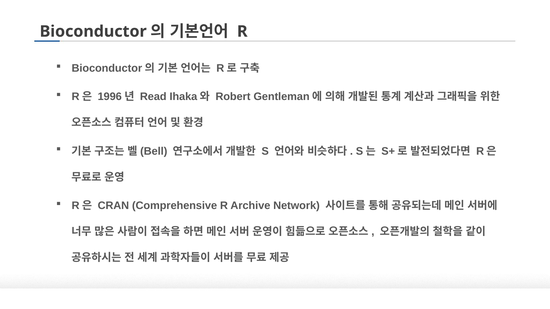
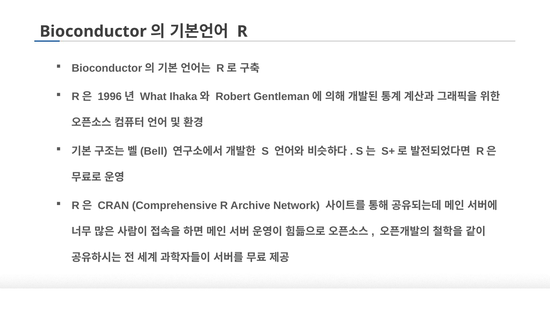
Read: Read -> What (153, 97)
